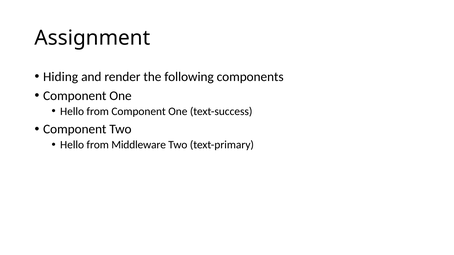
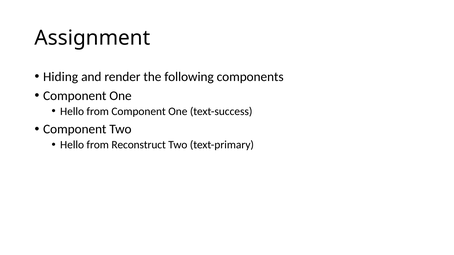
Middleware: Middleware -> Reconstruct (139, 145)
